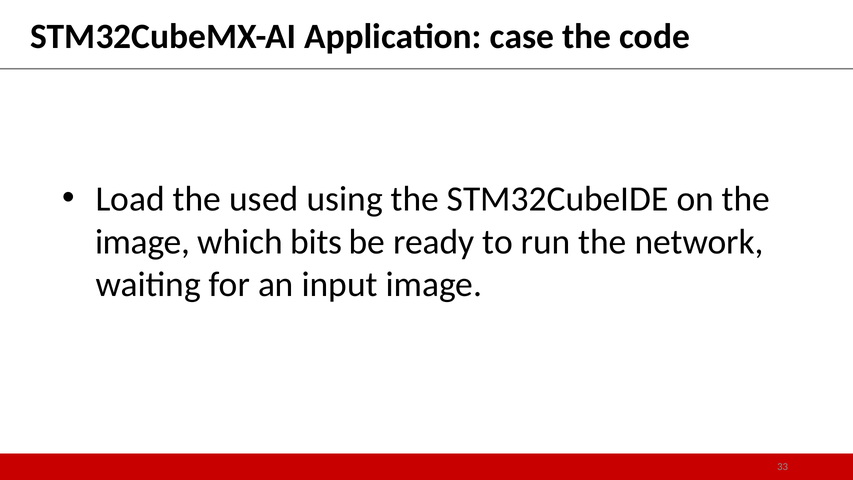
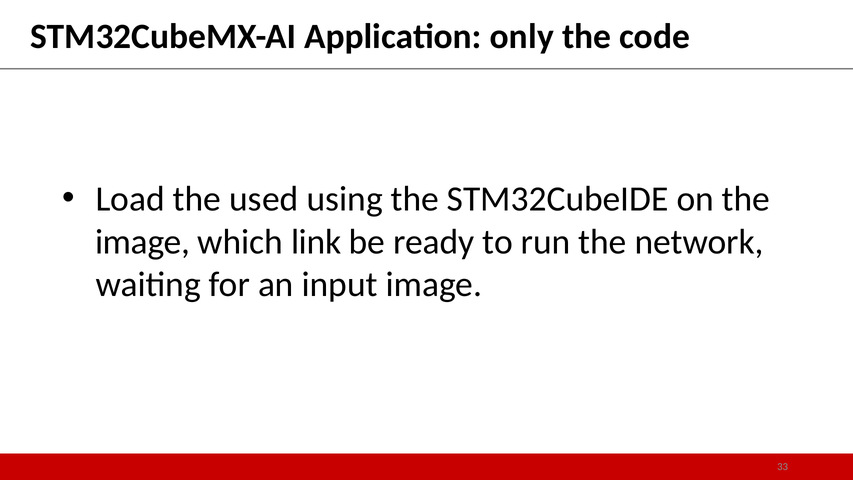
case: case -> only (522, 36)
bits: bits -> link (316, 242)
